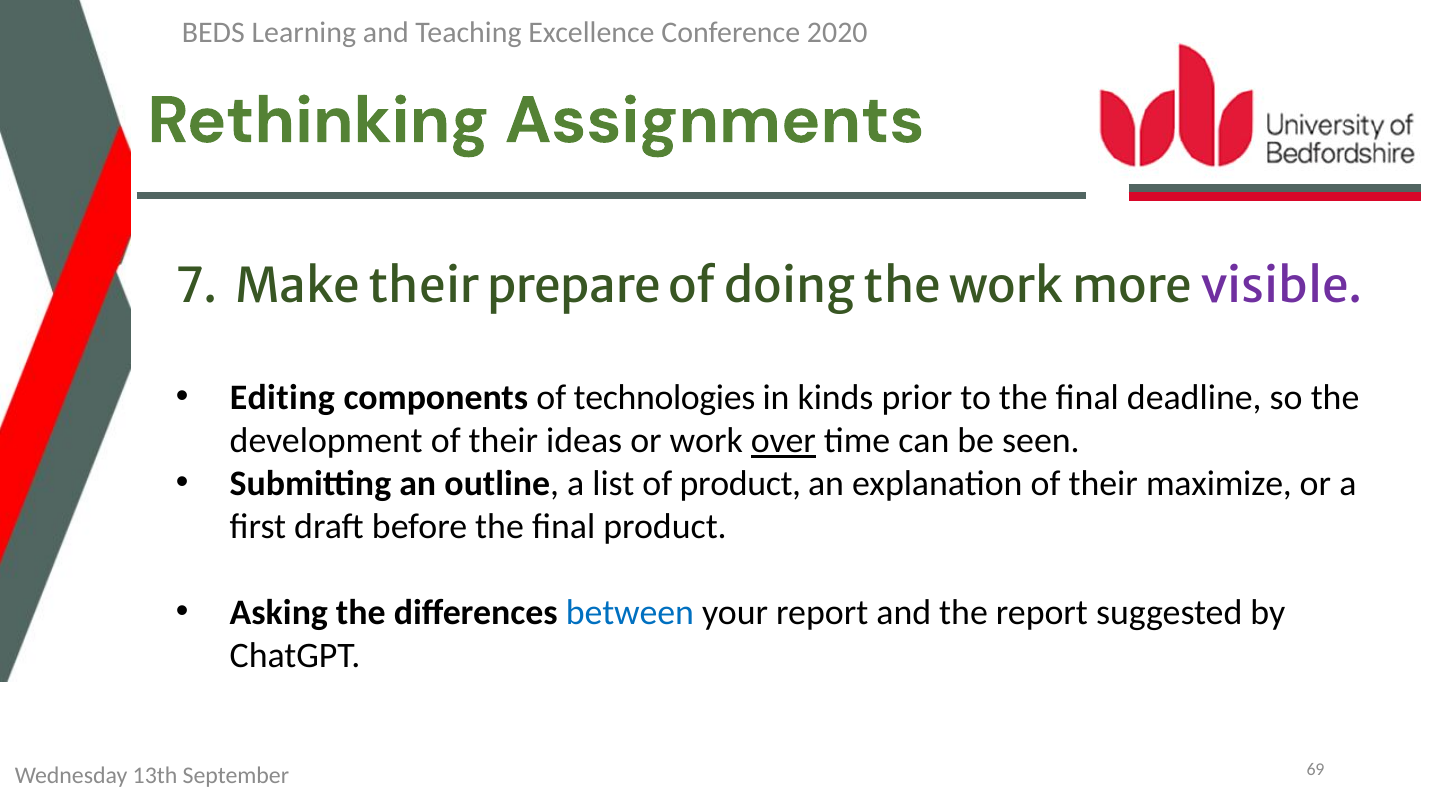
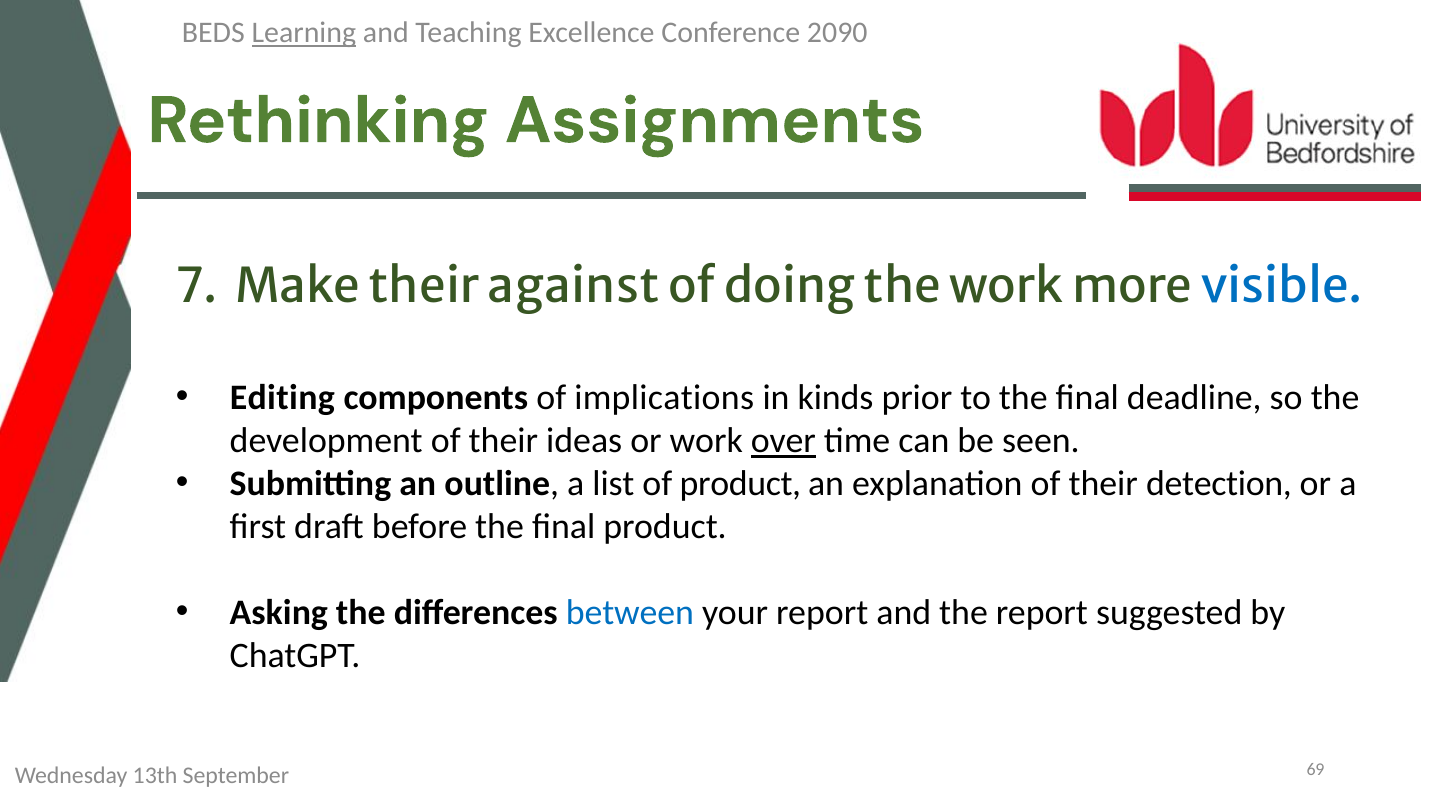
Learning underline: none -> present (304, 33)
2020: 2020 -> 2090 (837, 33)
prepare: prepare -> against (574, 287)
visible colour: purple -> blue (1282, 287)
technologies: technologies -> implications (664, 398)
maximize: maximize -> detection (1219, 484)
